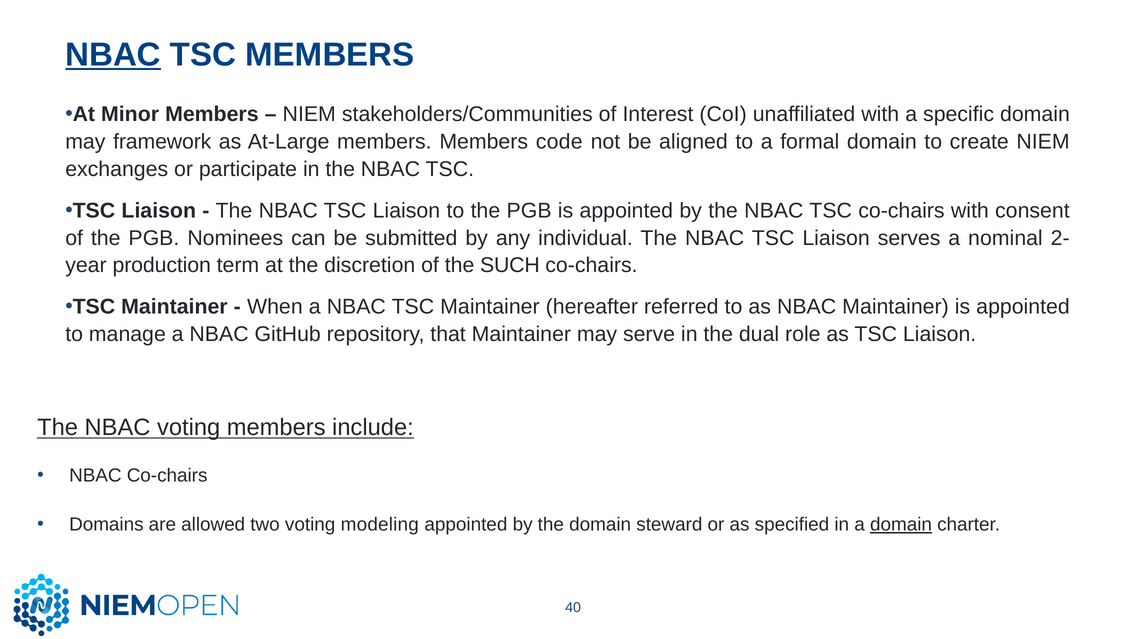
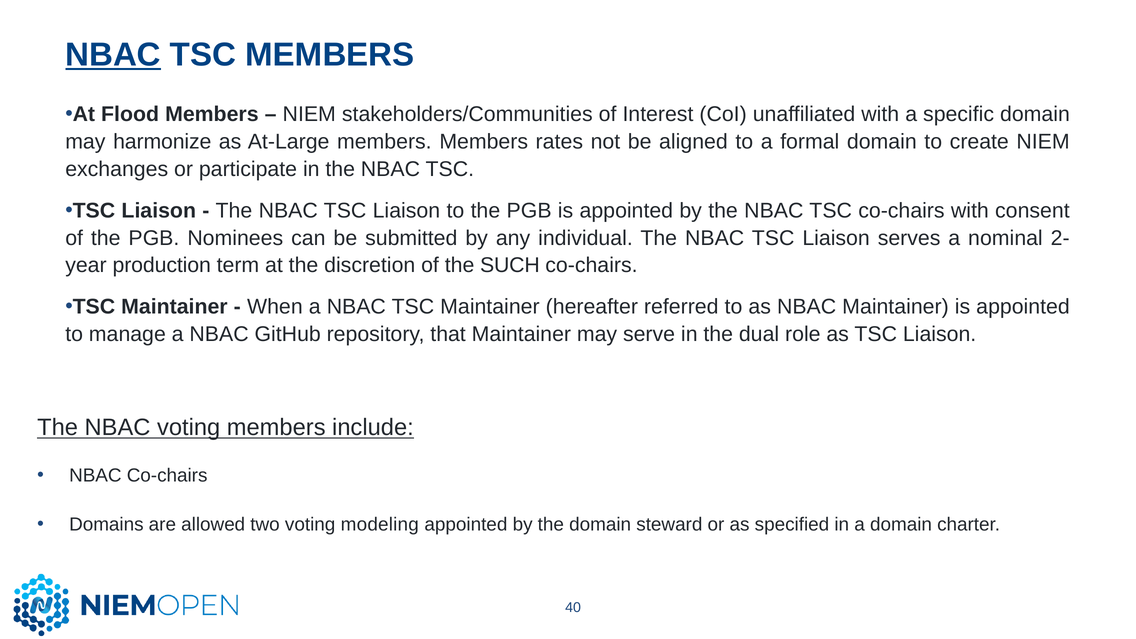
Minor: Minor -> Flood (130, 114)
framework: framework -> harmonize (162, 142)
code: code -> rates (559, 142)
domain underline: present -> none (901, 525)
